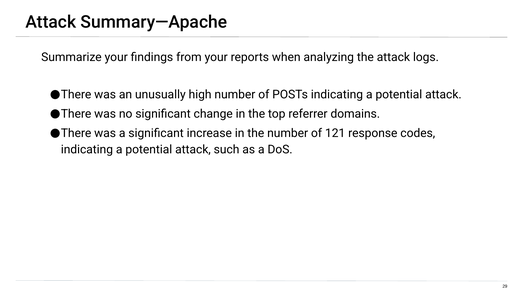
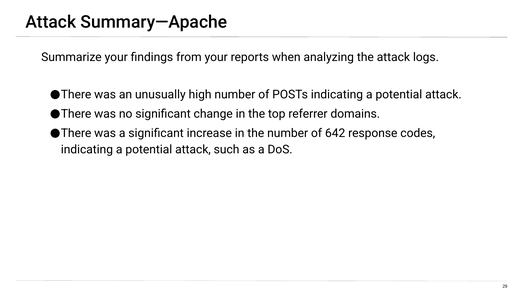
121: 121 -> 642 (335, 133)
